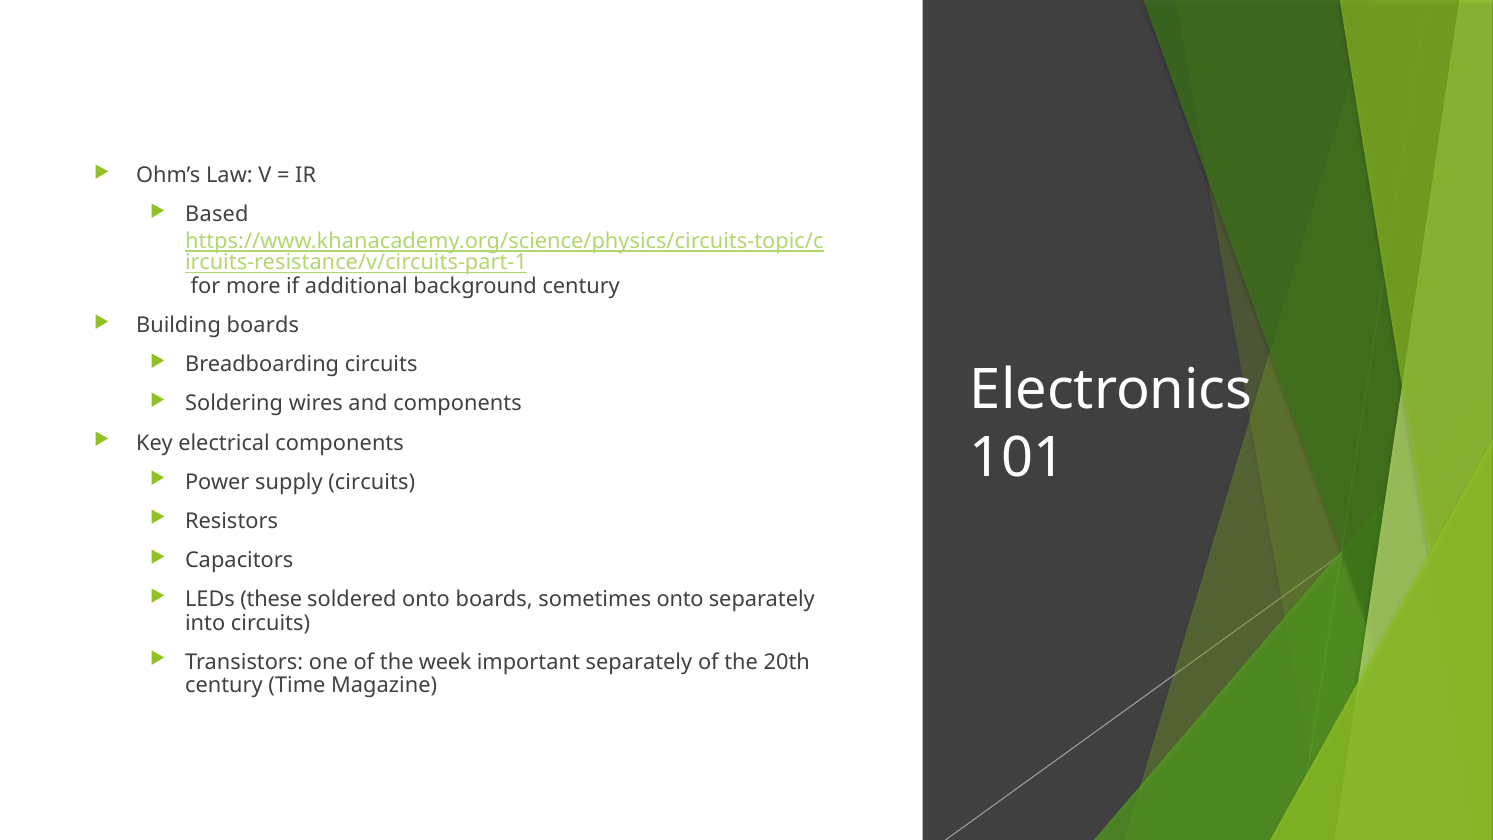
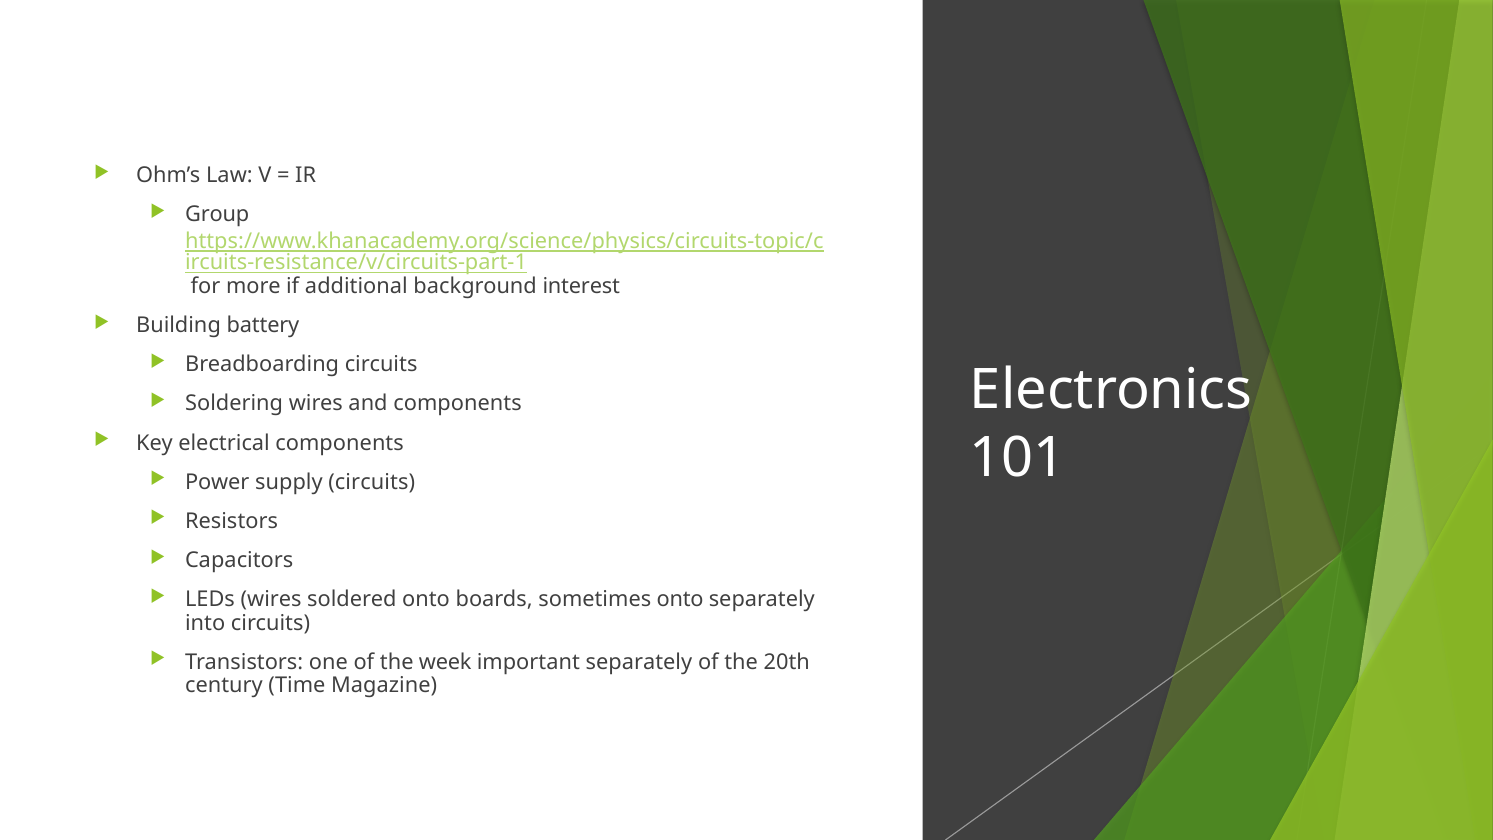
Based: Based -> Group (217, 215)
background century: century -> interest (581, 286)
Building boards: boards -> battery (263, 325)
LEDs these: these -> wires (271, 599)
